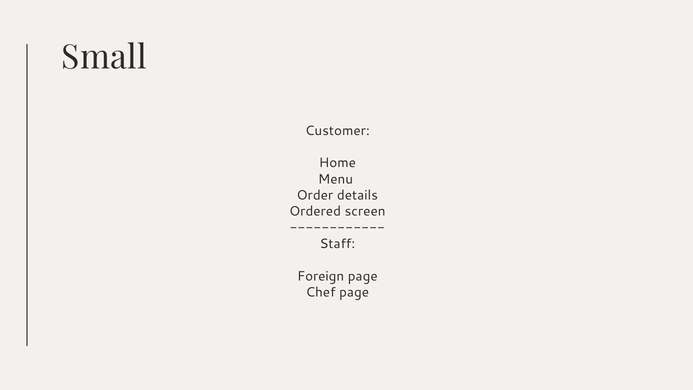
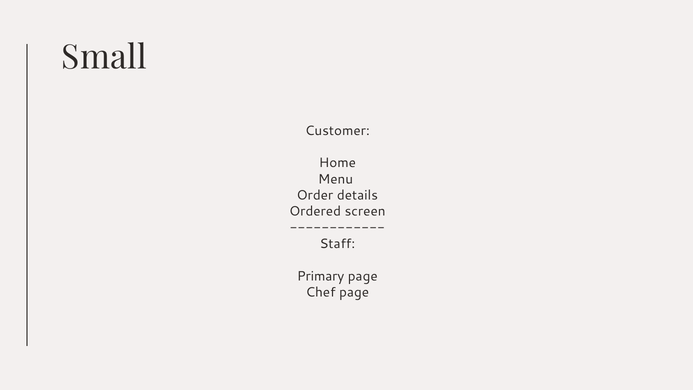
Foreign: Foreign -> Primary (321, 276)
